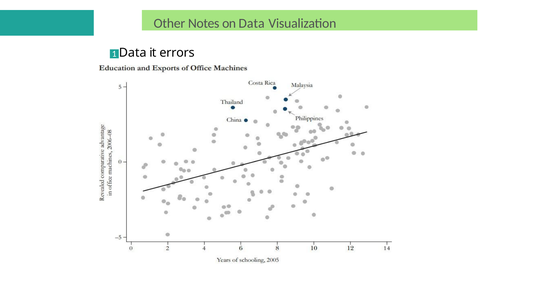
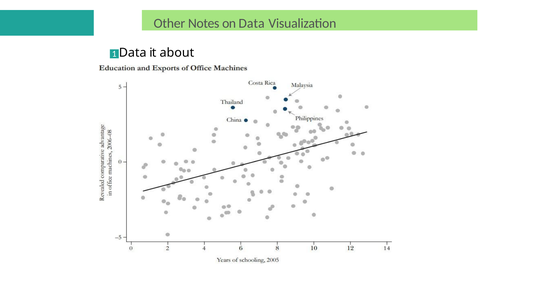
errors: errors -> about (177, 53)
